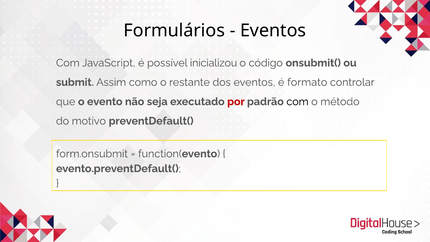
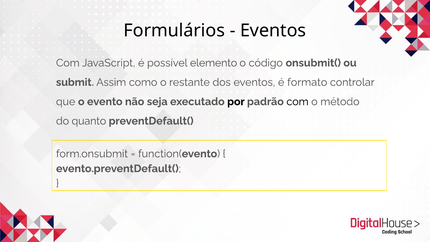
inicializou: inicializou -> elemento (214, 63)
por colour: red -> black (236, 102)
motivo: motivo -> quanto (89, 121)
